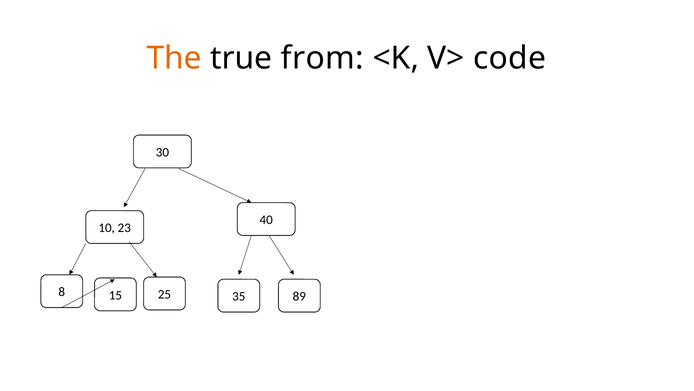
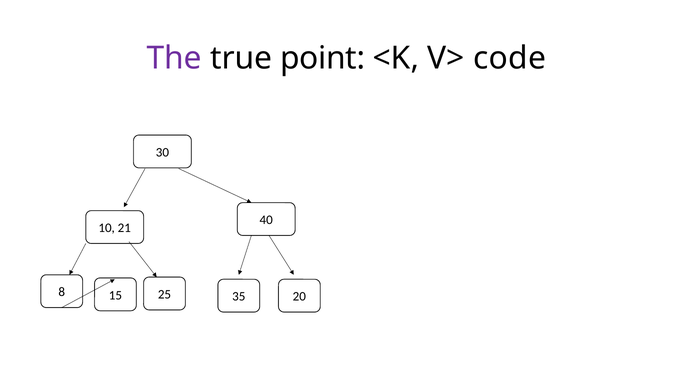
The colour: orange -> purple (174, 58)
from: from -> point (323, 58)
23: 23 -> 21 (124, 228)
89: 89 -> 20 (299, 296)
